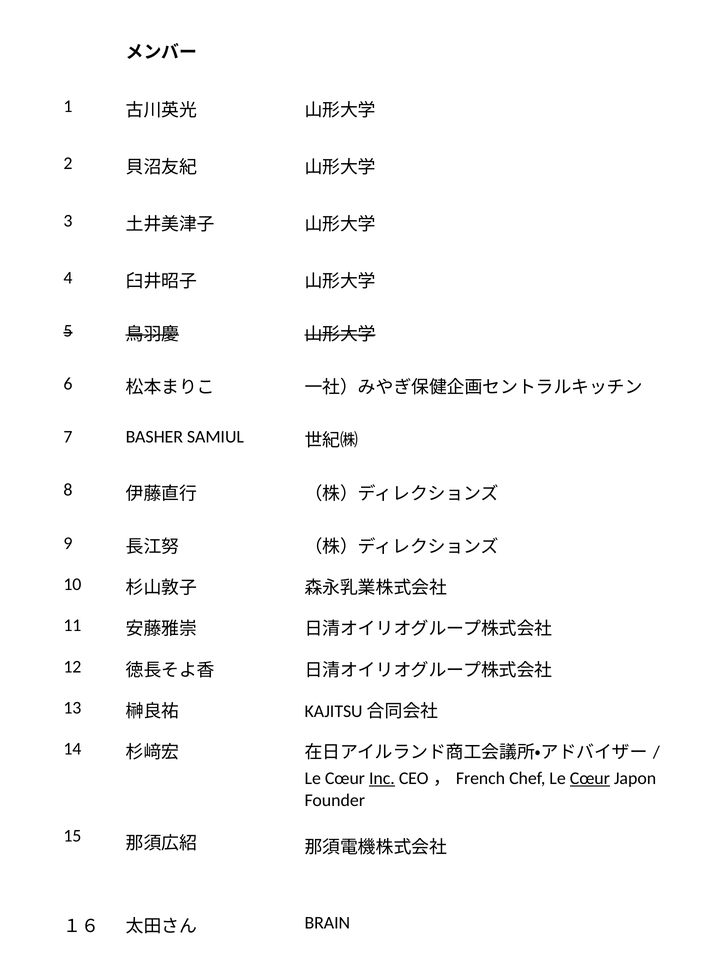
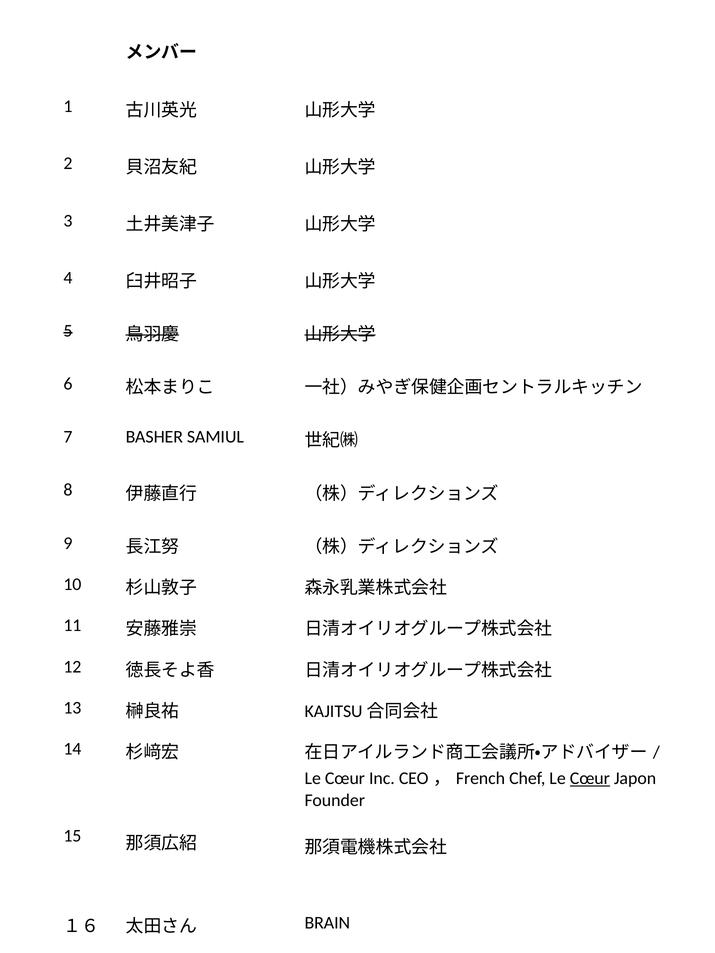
Inc underline: present -> none (382, 779)
